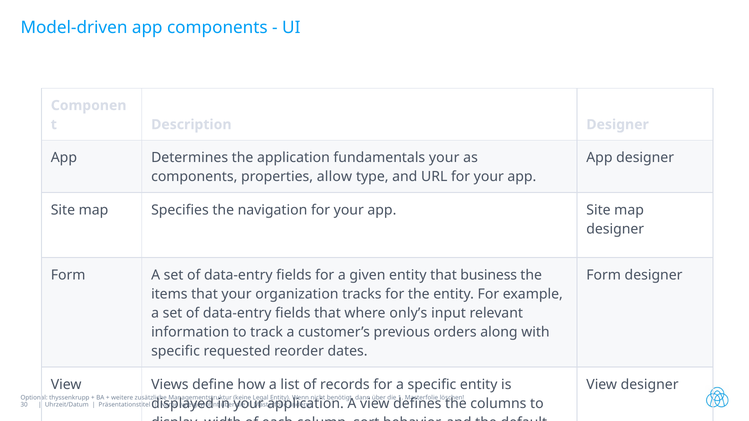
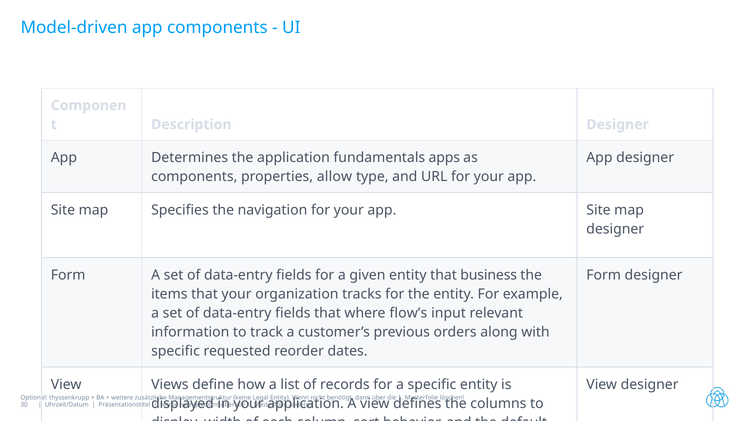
fundamentals your: your -> apps (444, 158)
only’s: only’s -> flow’s (408, 313)
